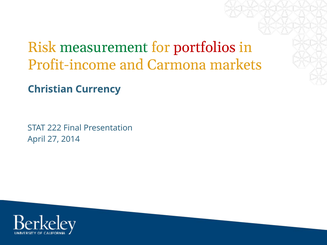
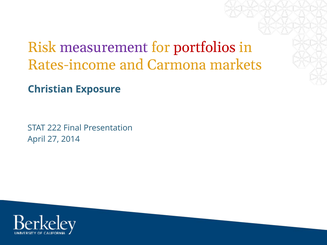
measurement colour: green -> purple (104, 47)
Profit-income: Profit-income -> Rates-income (72, 65)
Currency: Currency -> Exposure (98, 89)
